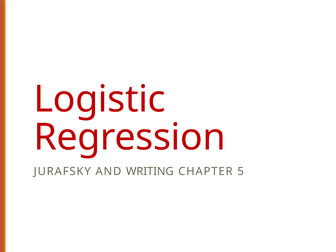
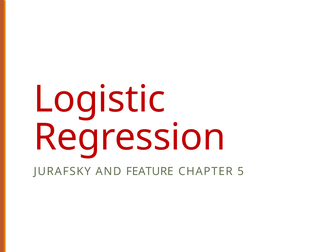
WRITING: WRITING -> FEATURE (150, 171)
